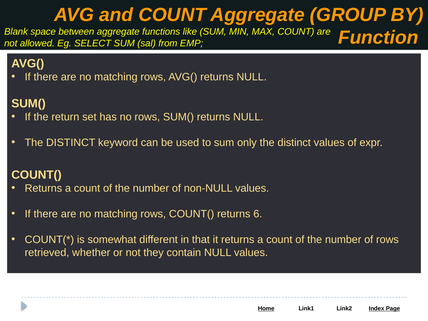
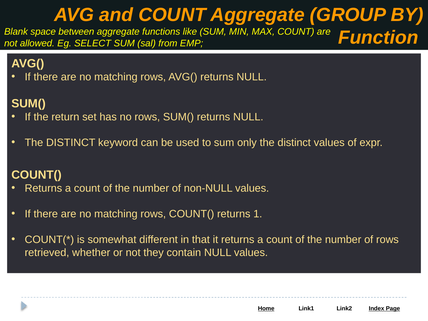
6: 6 -> 1 (258, 214)
